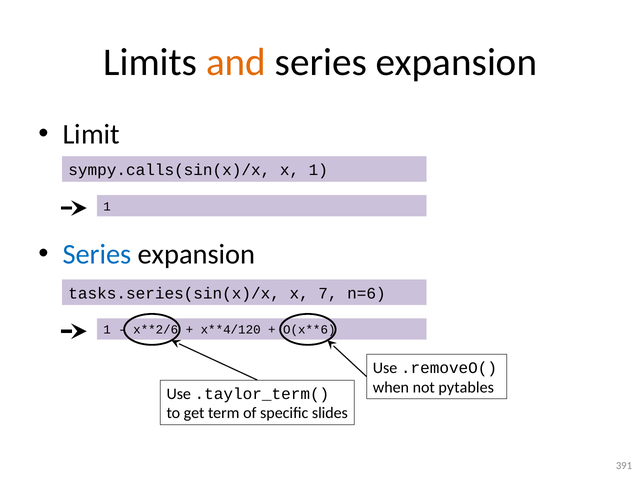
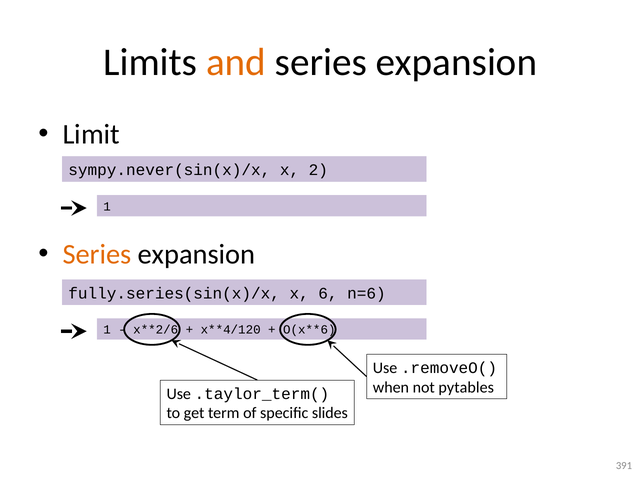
sympy.calls(sin(x)/x: sympy.calls(sin(x)/x -> sympy.never(sin(x)/x (169, 170)
x 1: 1 -> 2 (318, 170)
Series colour: blue -> orange (97, 254)
tasks.series(sin(x)/x: tasks.series(sin(x)/x -> fully.series(sin(x)/x (174, 293)
7: 7 -> 6 (328, 293)
